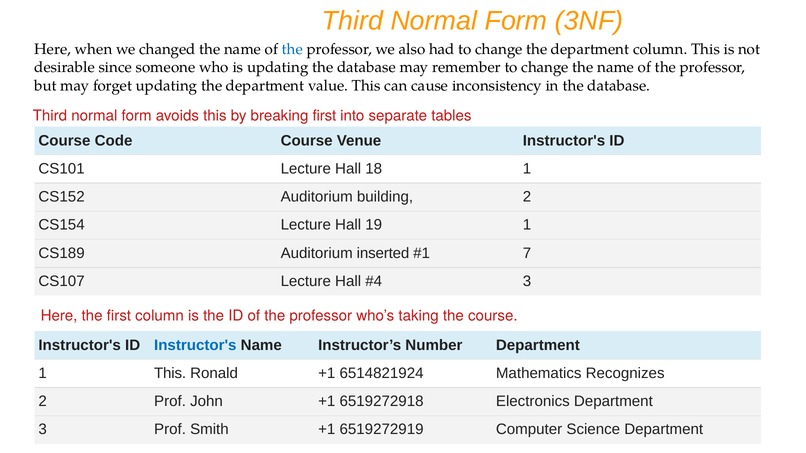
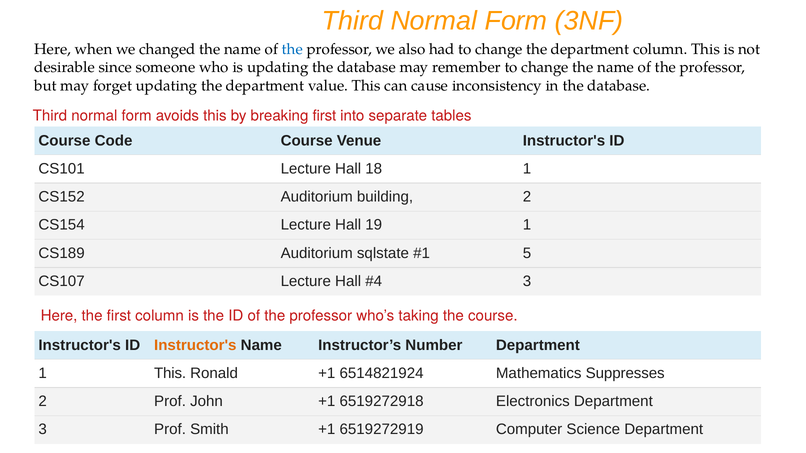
inserted: inserted -> sqlstate (383, 253)
7: 7 -> 5 (527, 253)
Instructor's colour: blue -> orange (195, 346)
Recognizes: Recognizes -> Suppresses (625, 373)
